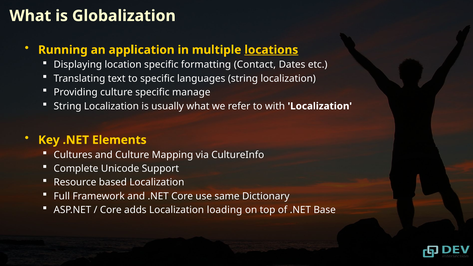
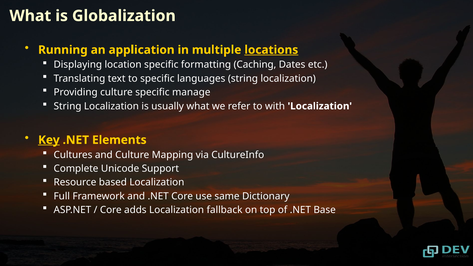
Contact: Contact -> Caching (255, 65)
Key underline: none -> present (49, 140)
loading: loading -> fallback (225, 210)
